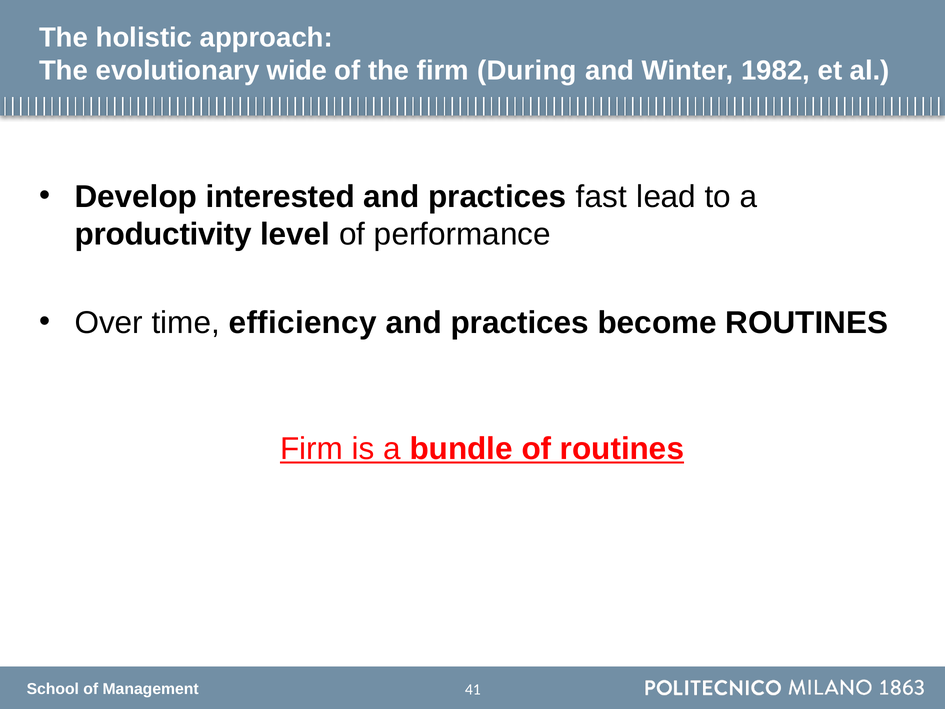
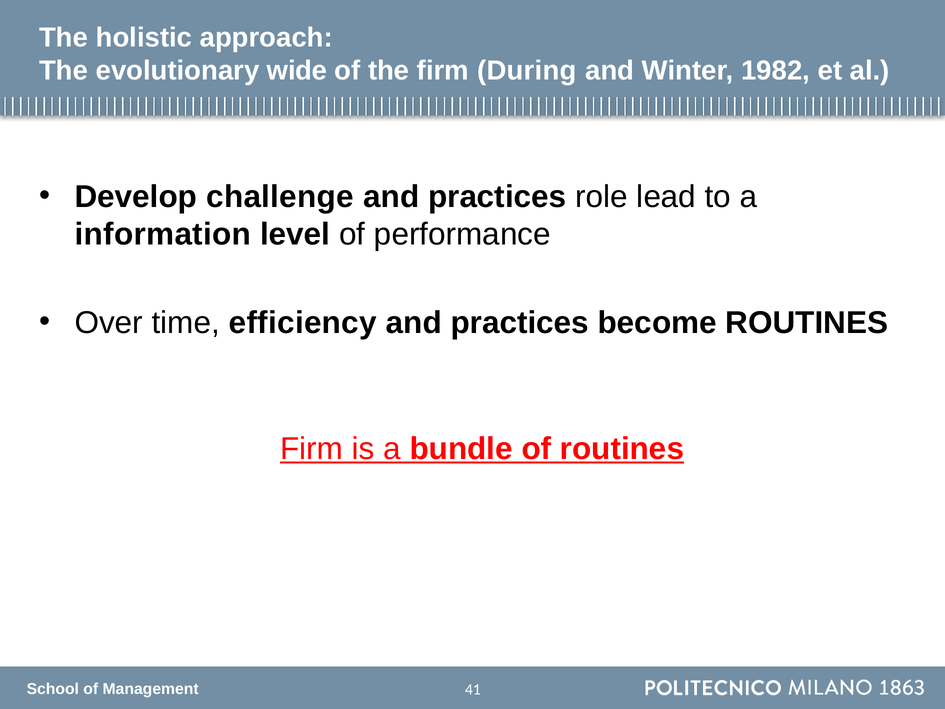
interested: interested -> challenge (280, 197)
fast: fast -> role (602, 197)
productivity: productivity -> information (163, 234)
